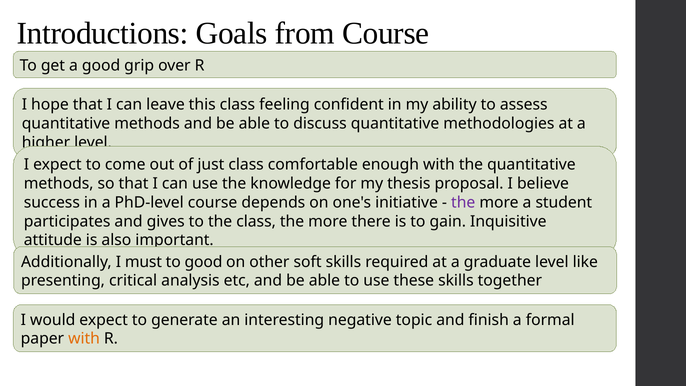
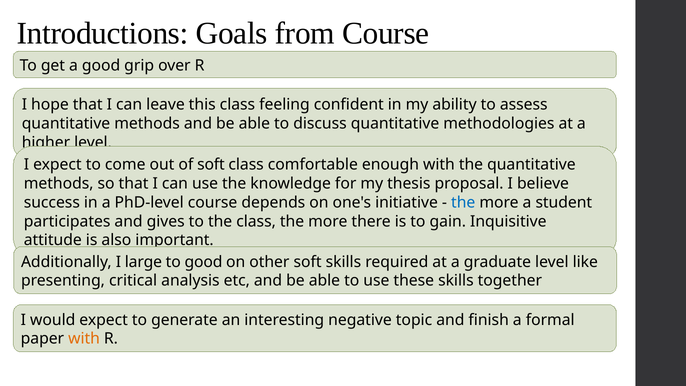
of just: just -> soft (211, 165)
the colour: purple -> blue (463, 202)
must: must -> large (143, 262)
